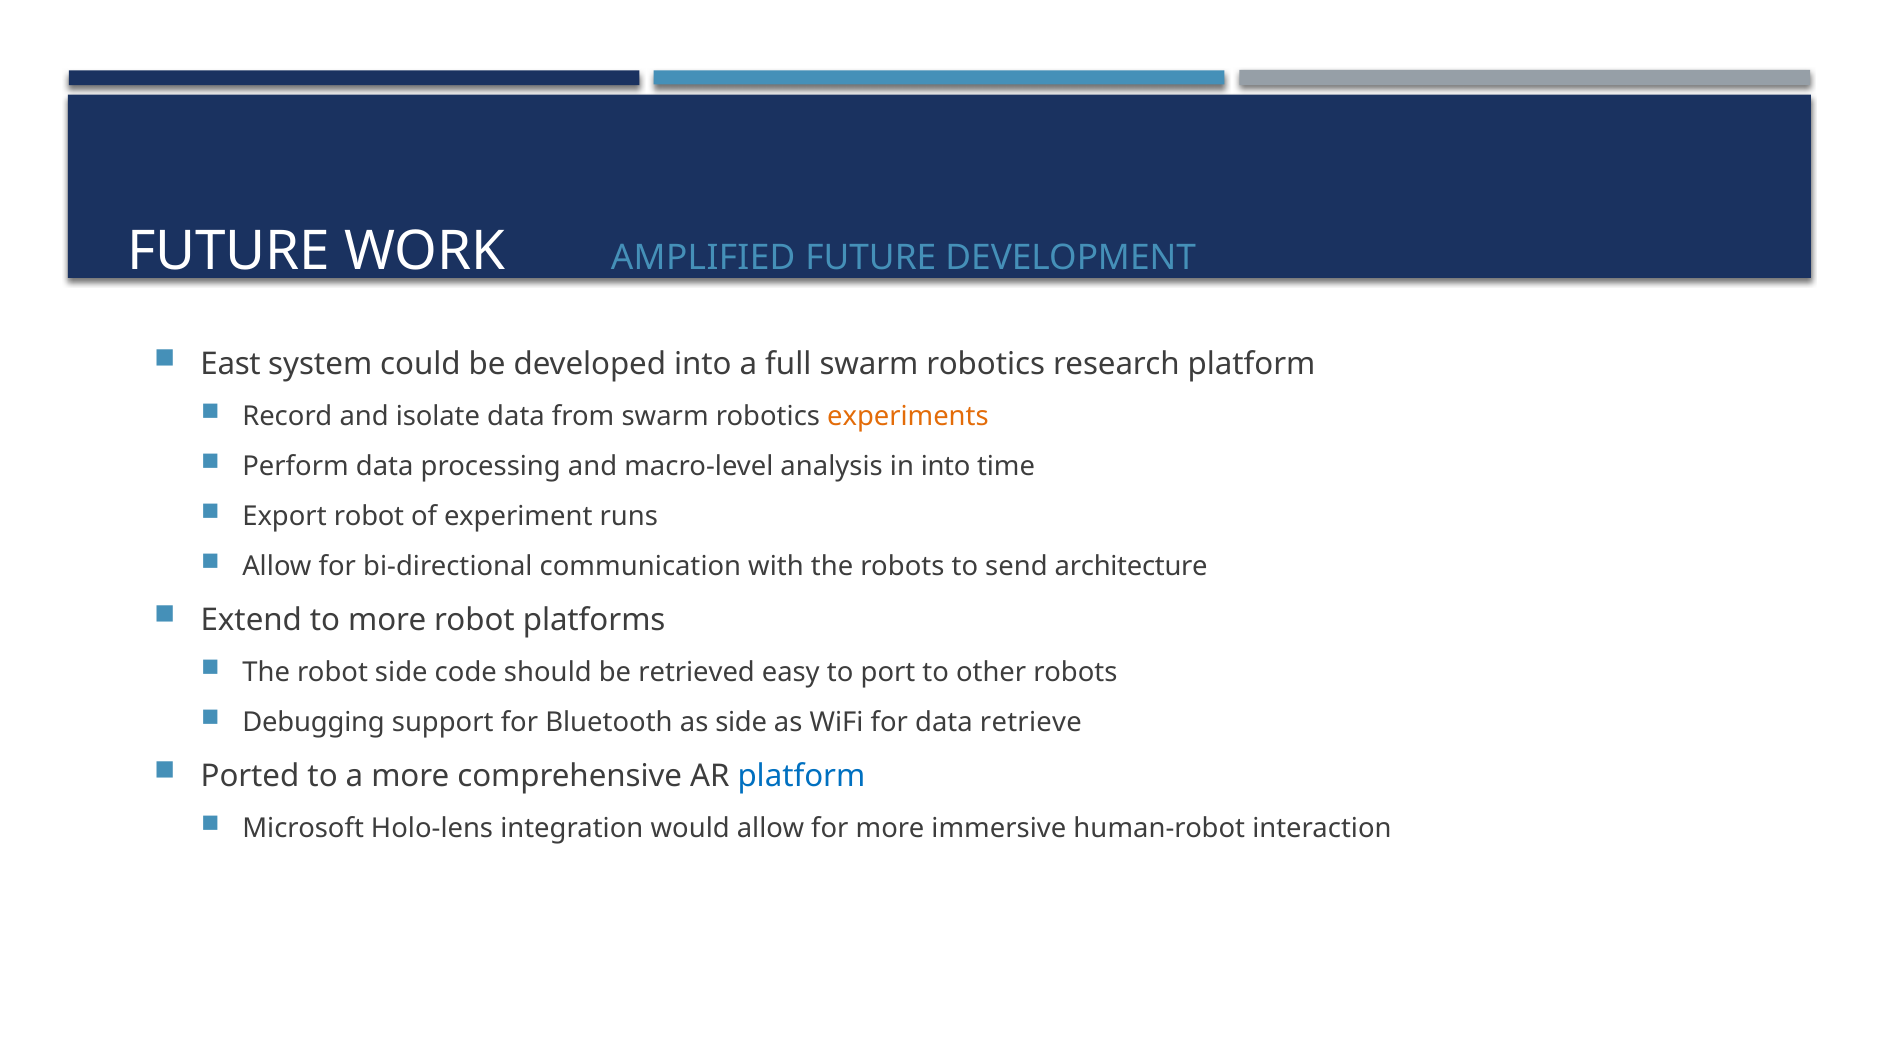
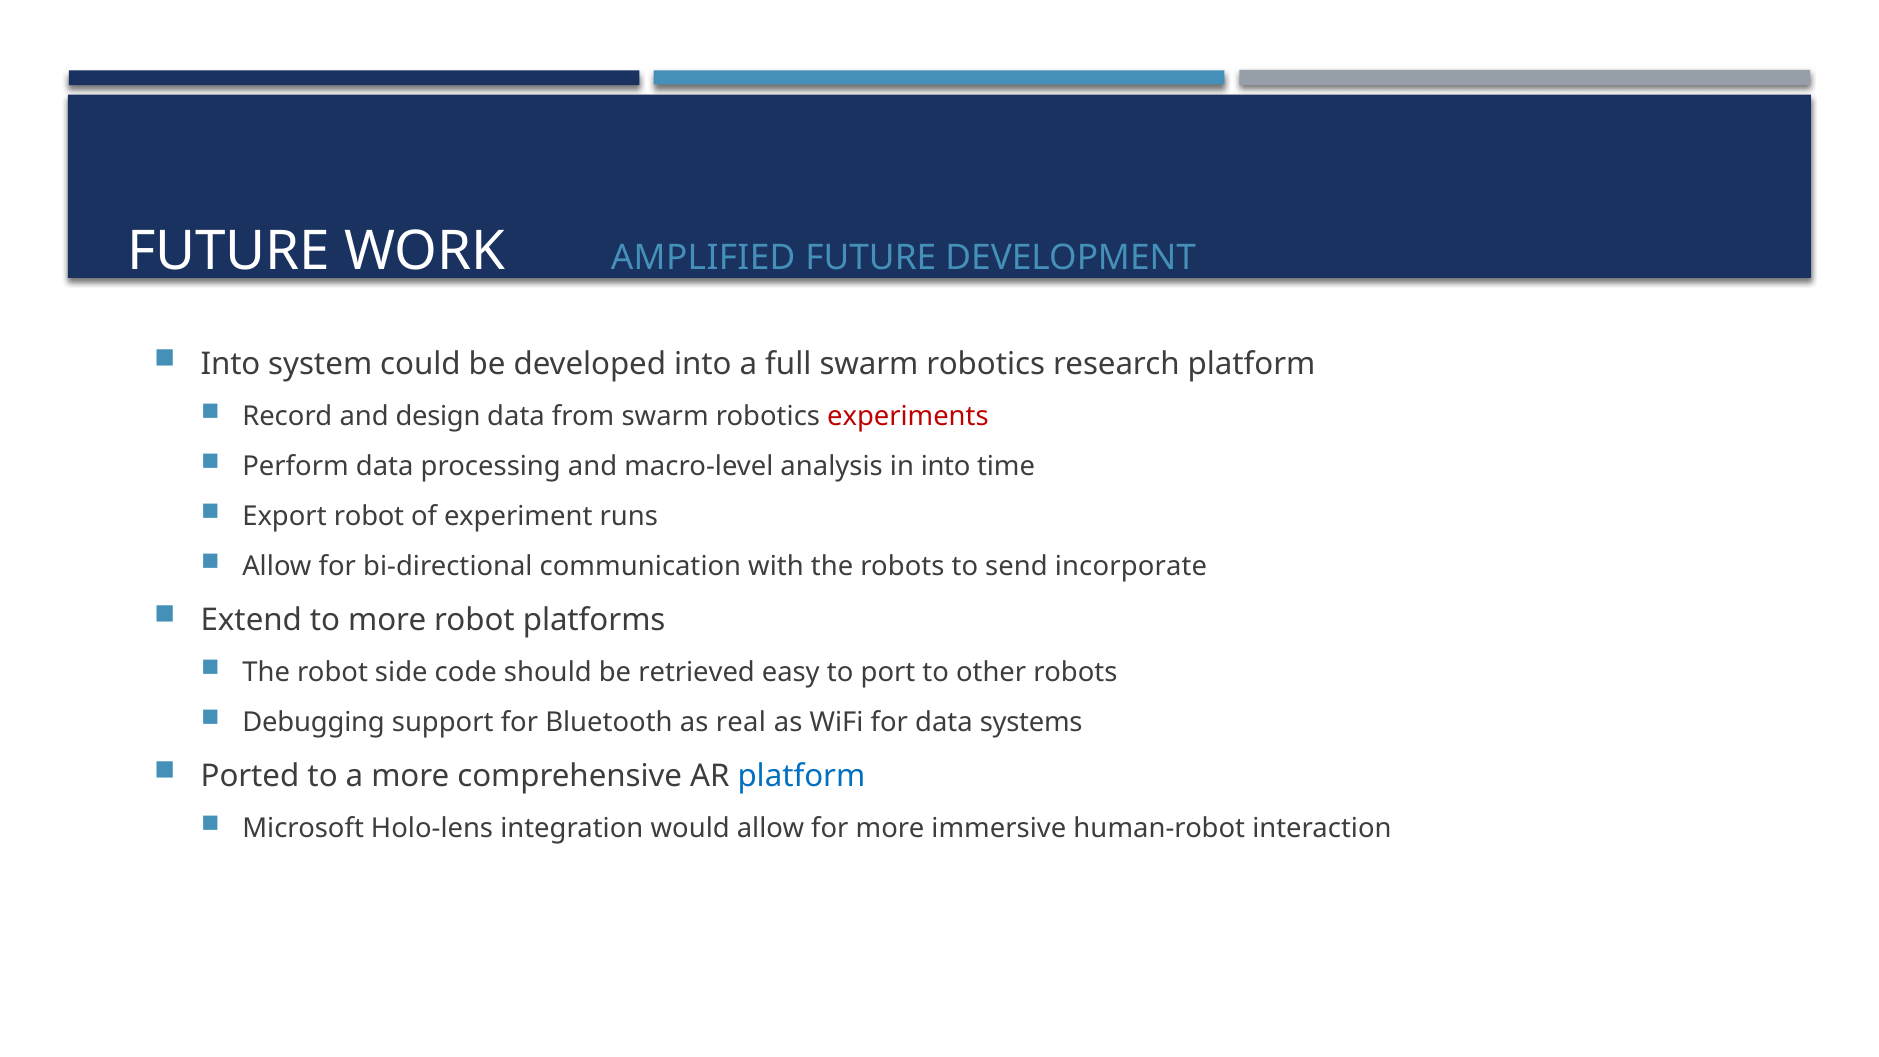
East: East -> Into (231, 364)
isolate: isolate -> design (438, 416)
experiments colour: orange -> red (908, 416)
architecture: architecture -> incorporate (1131, 567)
as side: side -> real (741, 723)
retrieve: retrieve -> systems (1031, 723)
